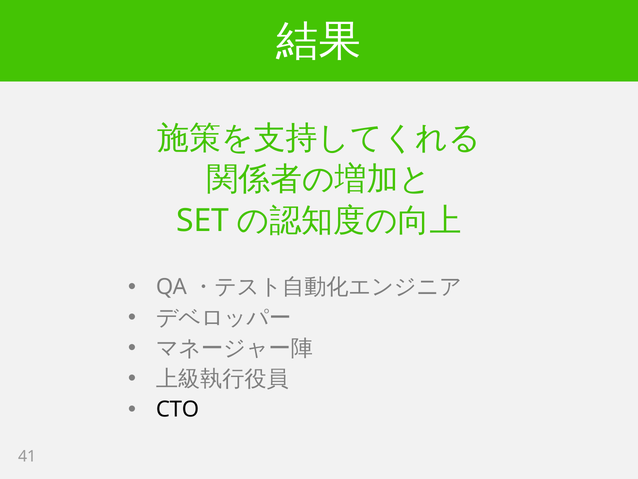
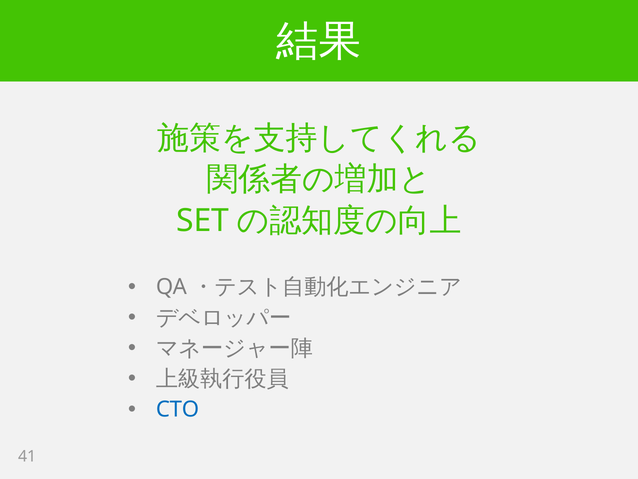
CTO colour: black -> blue (178, 409)
